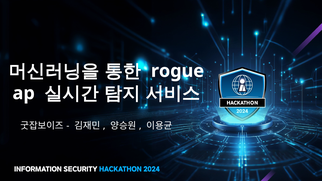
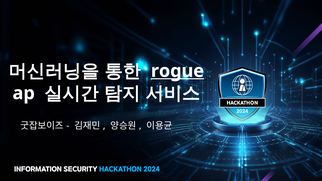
rogue underline: none -> present (177, 71)
